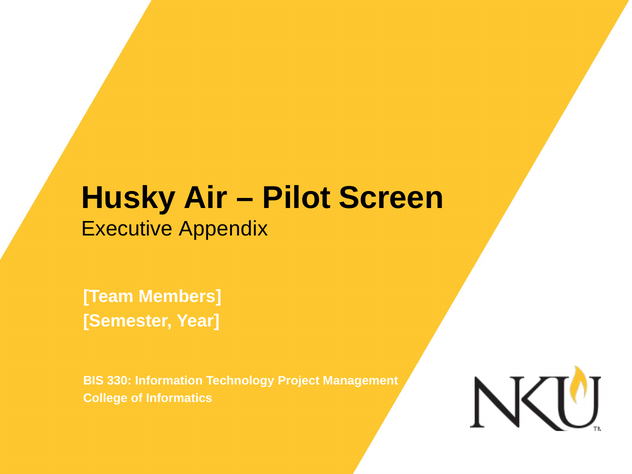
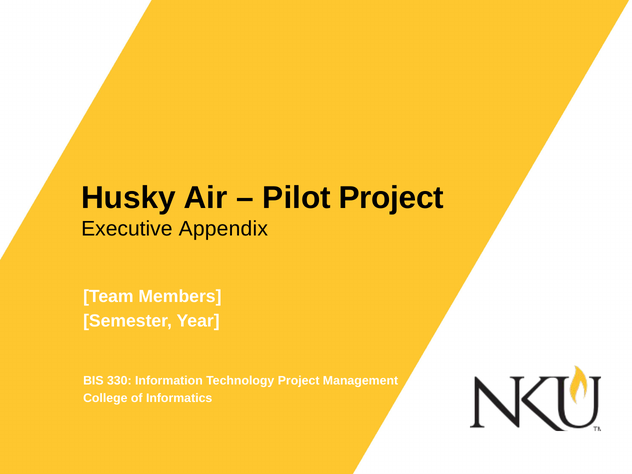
Pilot Screen: Screen -> Project (391, 198)
